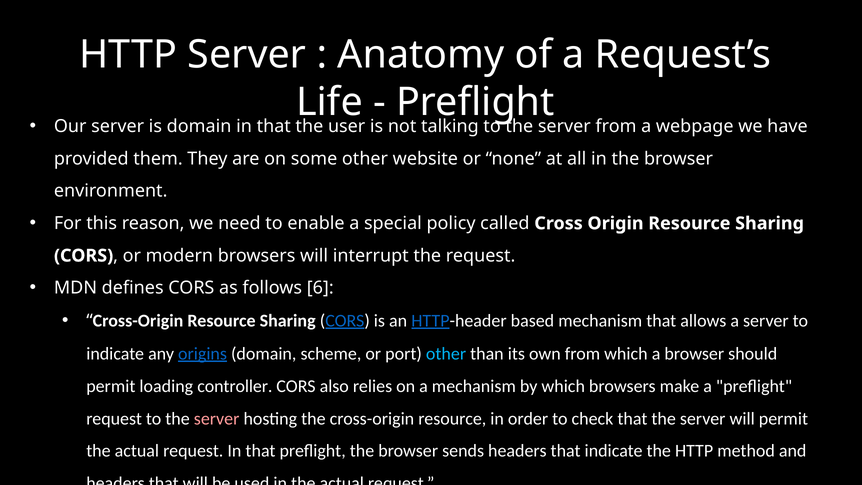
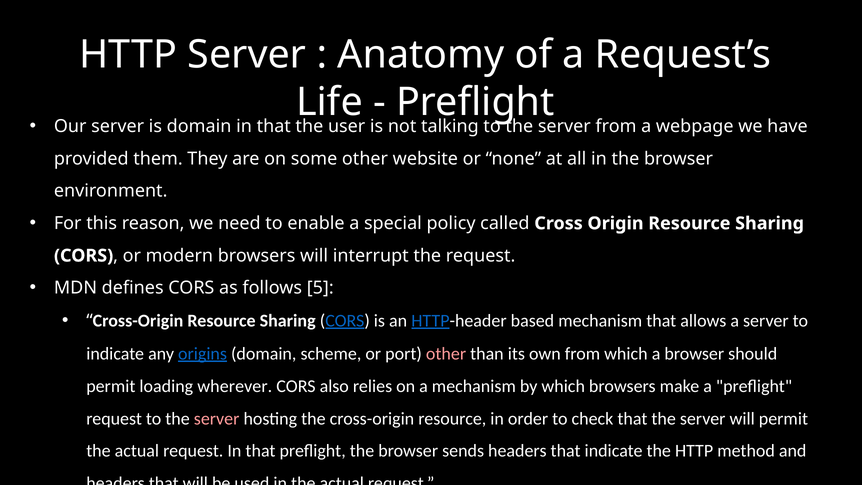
6: 6 -> 5 (320, 288)
other colour: light blue -> pink (446, 353)
controller: controller -> wherever (235, 386)
